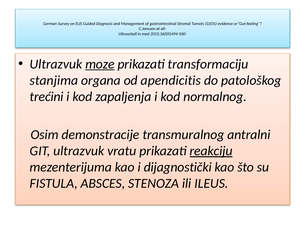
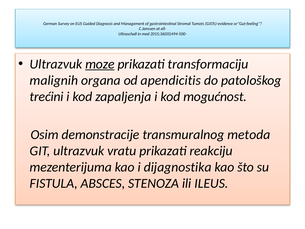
stanjima: stanjima -> malignih (54, 80)
normalnog: normalnog -> mogućnost (215, 97)
antralni: antralni -> metoda (249, 134)
reakciju underline: present -> none (211, 151)
dijagnostički: dijagnostički -> dijagnostika (178, 167)
